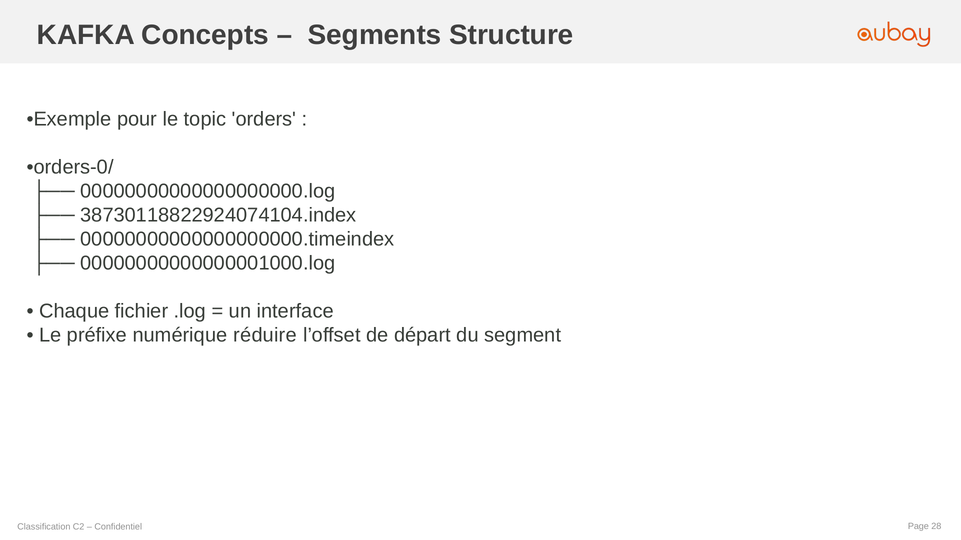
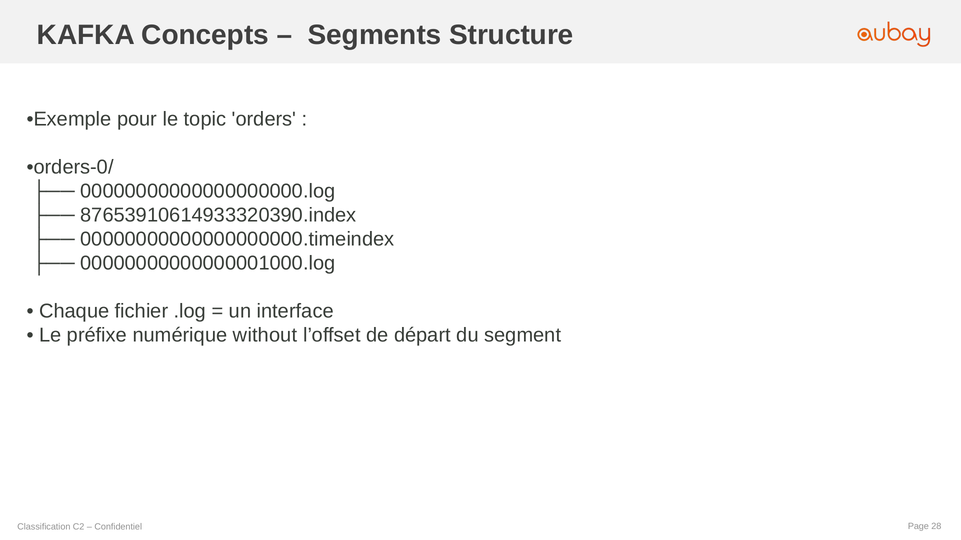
38730118822924074104.index: 38730118822924074104.index -> 87653910614933320390.index (218, 215)
réduire: réduire -> without (265, 335)
